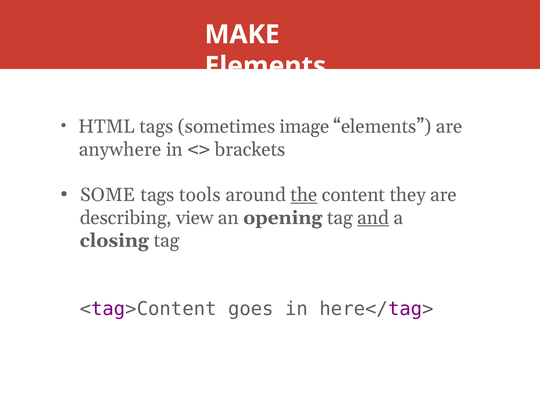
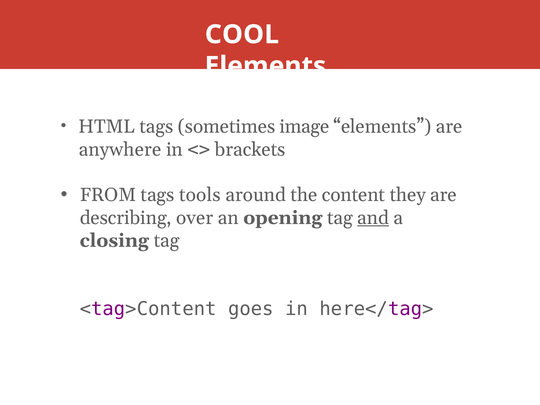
MAKE: MAKE -> COOL (242, 35)
SOME: SOME -> FROM (108, 195)
the underline: present -> none (304, 195)
view: view -> over (195, 218)
